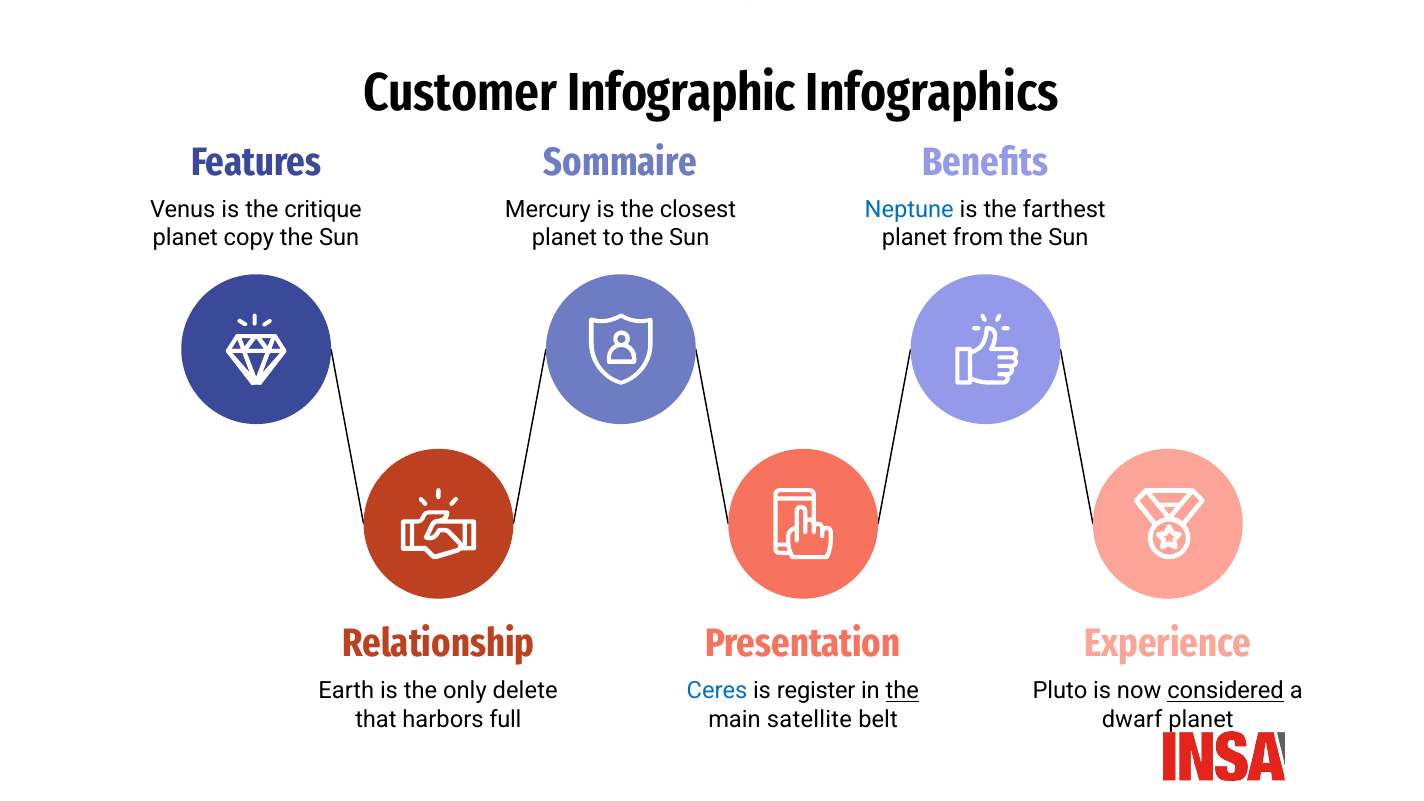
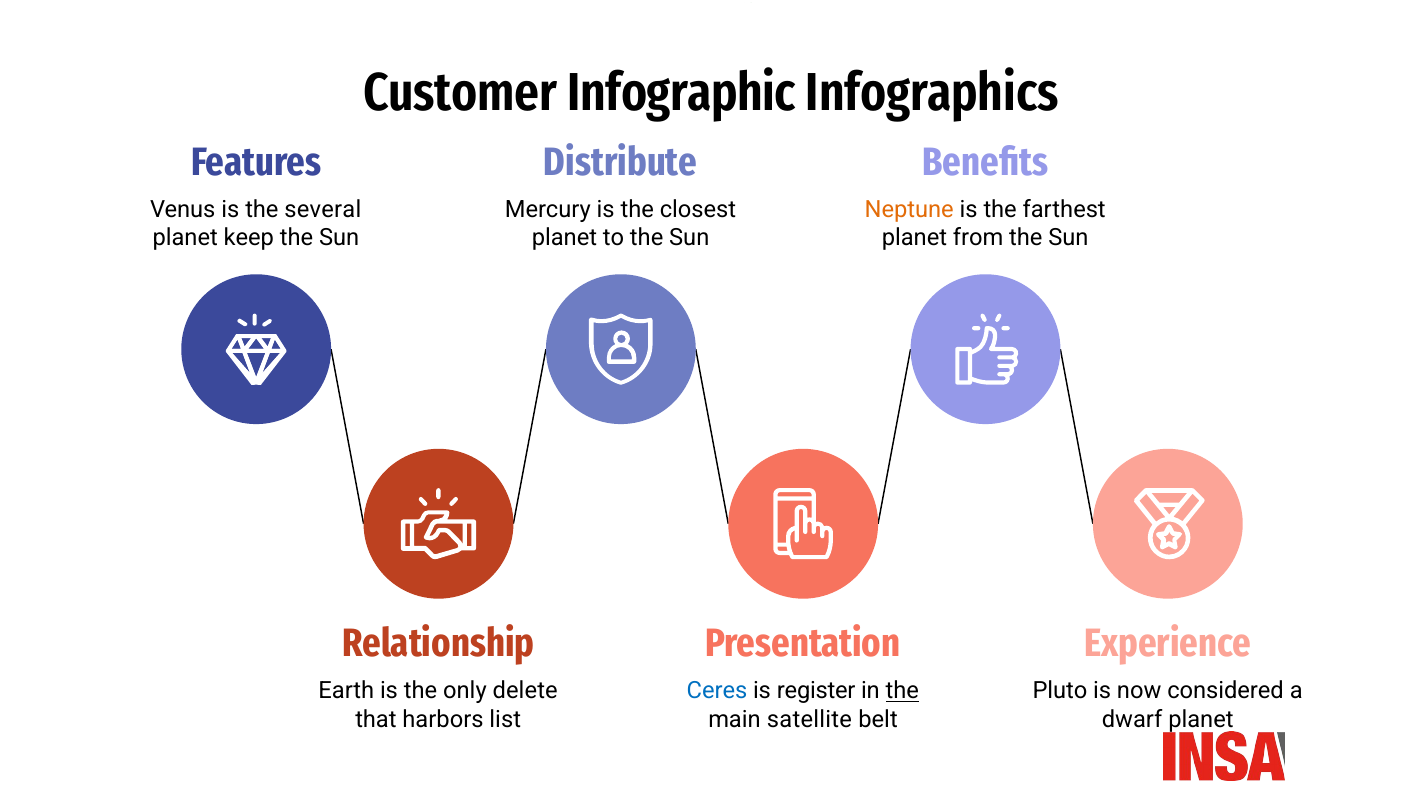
Sommaire: Sommaire -> Distribute (621, 162)
critique: critique -> several (323, 210)
Neptune colour: blue -> orange (909, 210)
copy: copy -> keep (249, 238)
considered underline: present -> none (1226, 691)
full: full -> list (505, 720)
